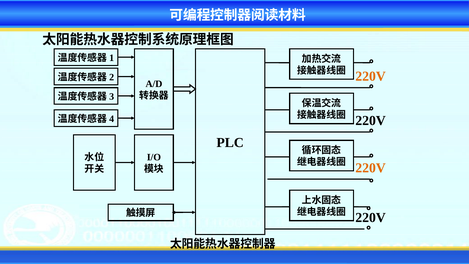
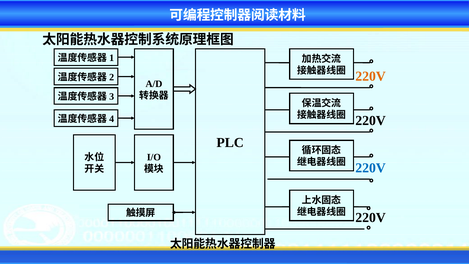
220V colour: orange -> blue (371, 168)
